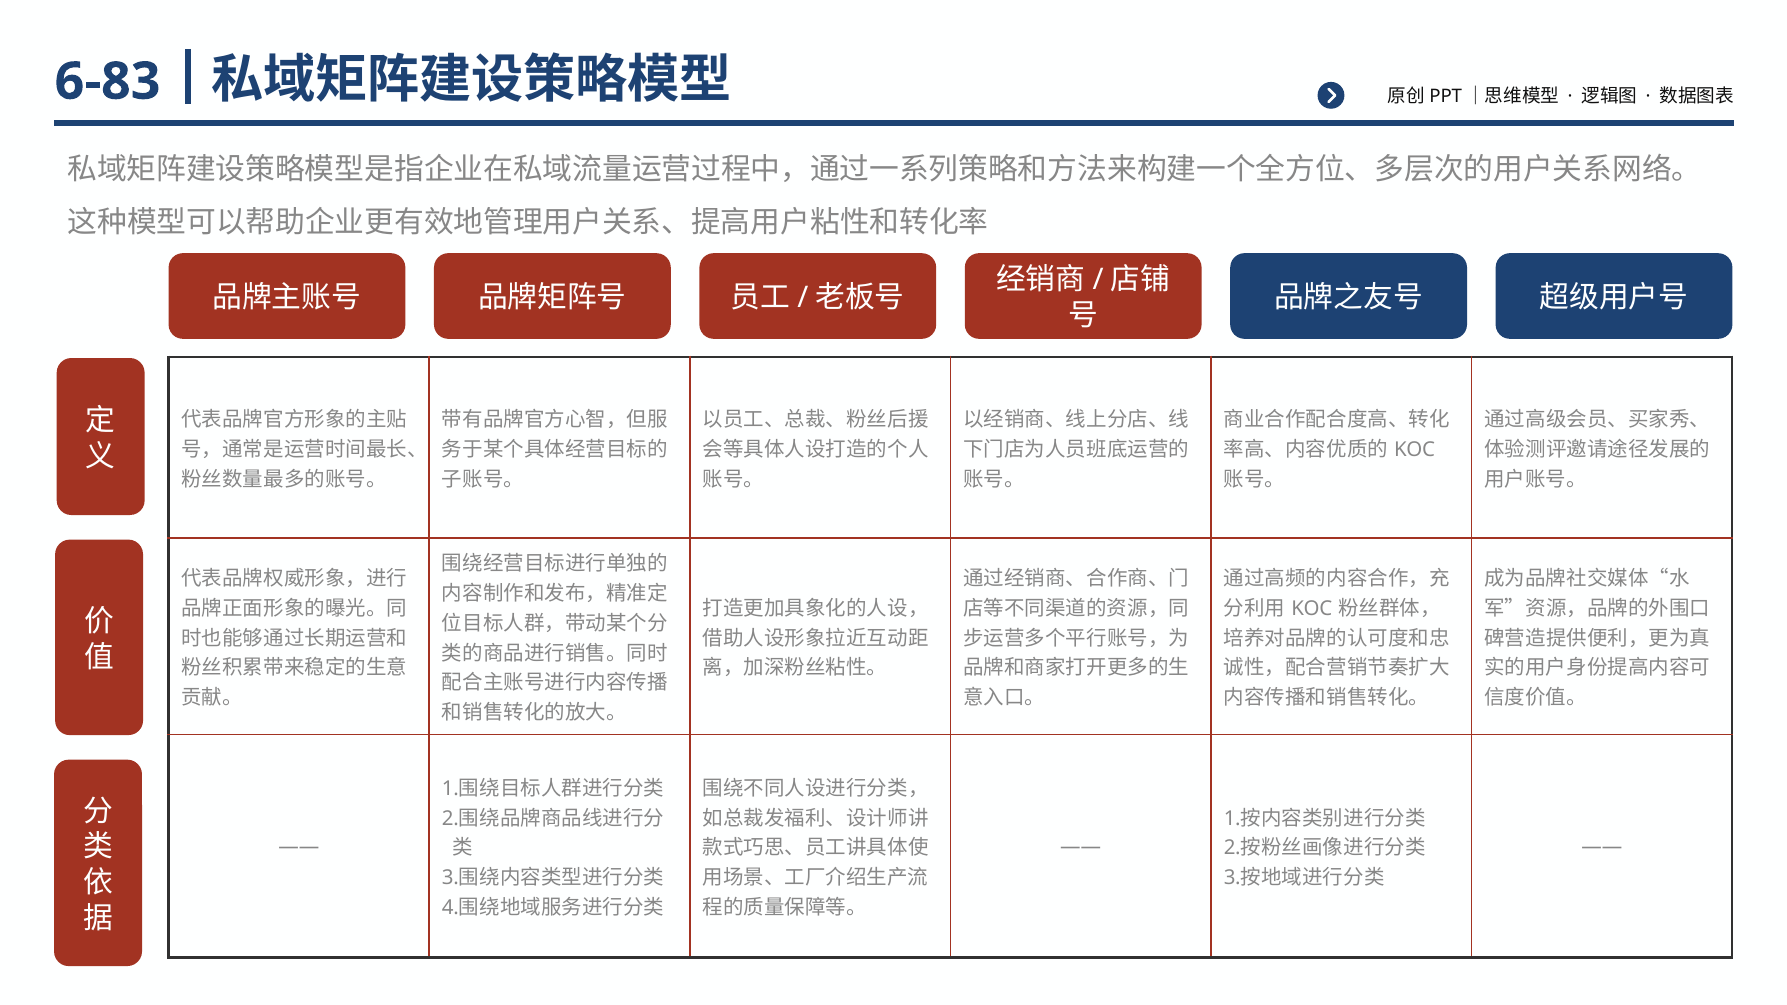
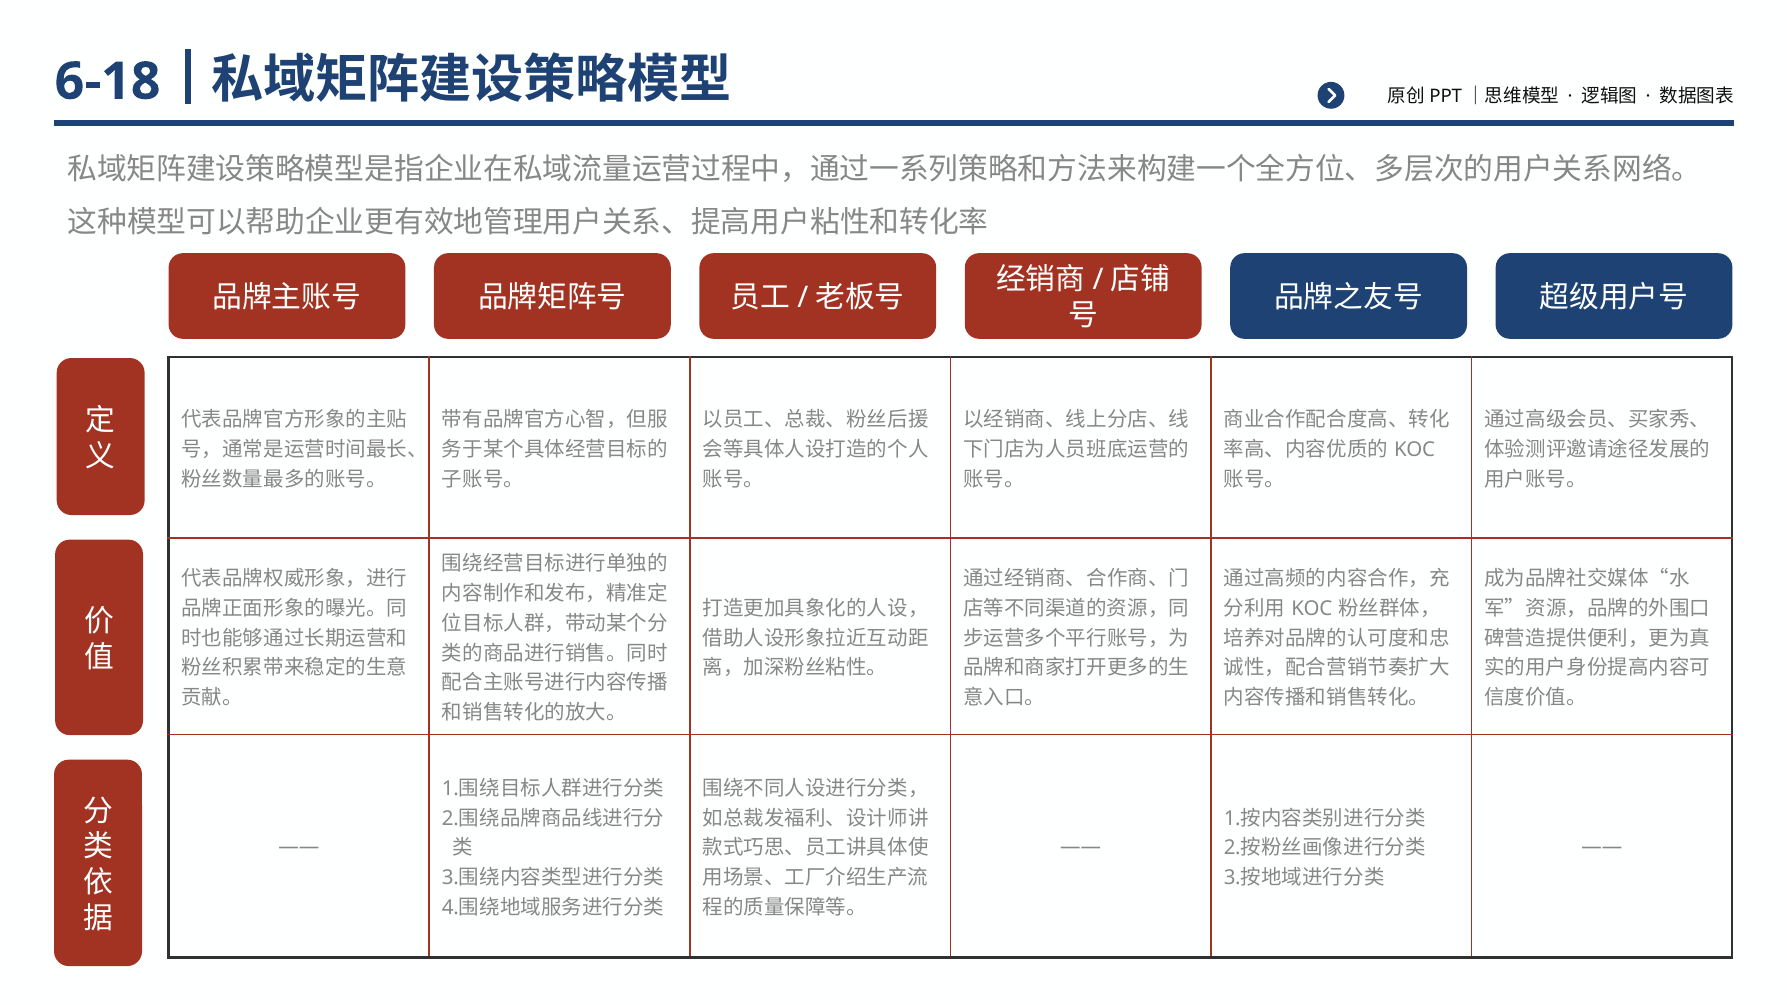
6-83: 6-83 -> 6-18 (108, 82)
